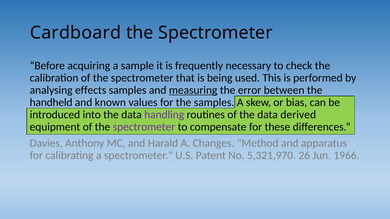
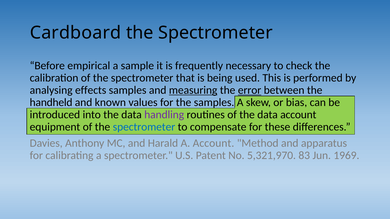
acquiring: acquiring -> empirical (89, 66)
error underline: none -> present (250, 90)
data derived: derived -> account (298, 115)
spectrometer colour: purple -> blue (144, 127)
A Changes: Changes -> Account (213, 143)
26: 26 -> 83 (304, 156)
1966: 1966 -> 1969 (346, 156)
